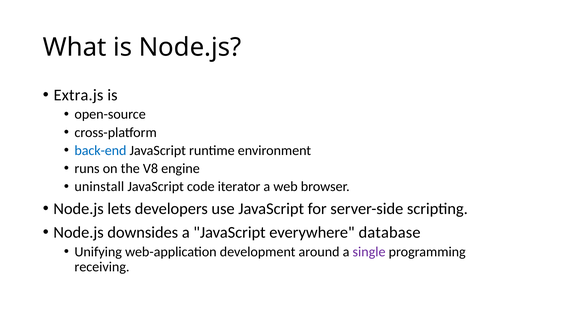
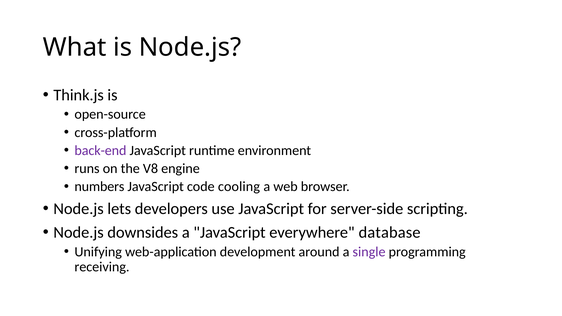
Extra.js: Extra.js -> Think.js (79, 95)
back-end colour: blue -> purple (100, 151)
uninstall: uninstall -> numbers (99, 187)
iterator: iterator -> cooling (239, 187)
